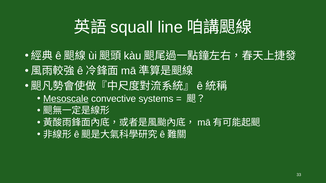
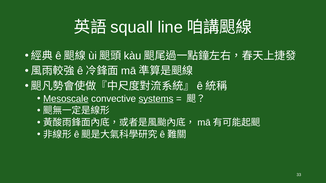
systems underline: none -> present (156, 99)
